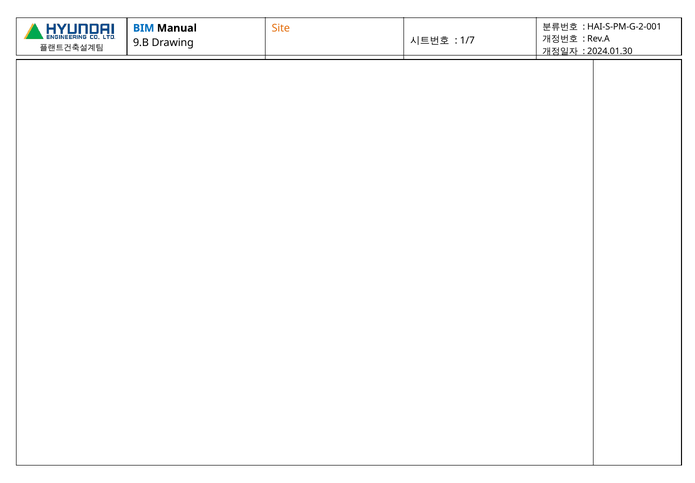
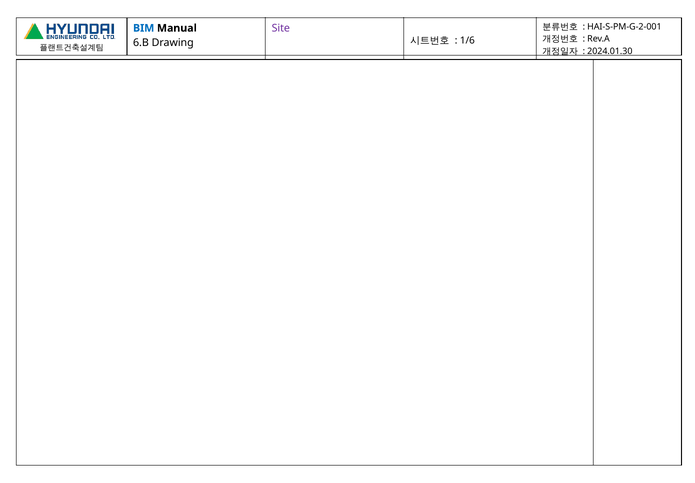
Site colour: orange -> purple (281, 28)
1/7: 1/7 -> 1/6 (467, 41)
9.B: 9.B -> 6.B (141, 43)
